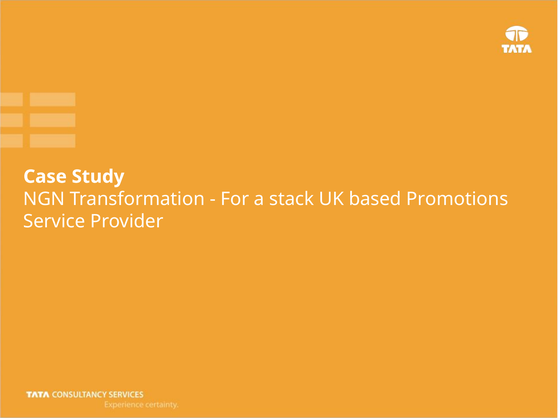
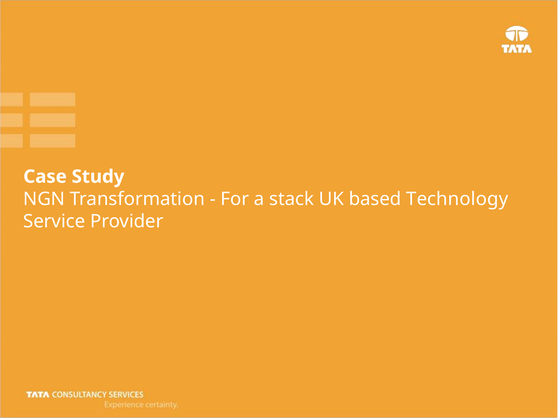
Promotions: Promotions -> Technology (457, 199)
